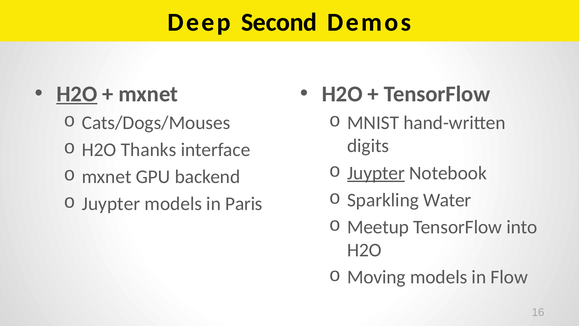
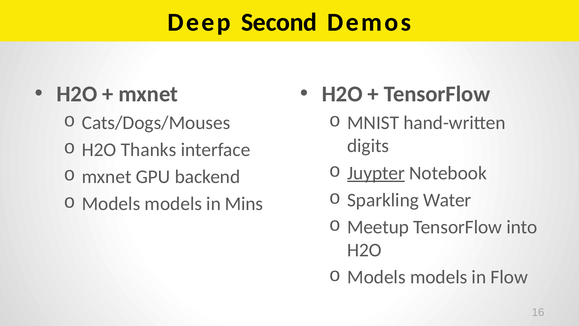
H2O underline: present -> none (77, 94)
Juypter: Juypter -> Models (111, 204)
Paris: Paris -> Mins (244, 204)
Moving: Moving -> Models (376, 277)
